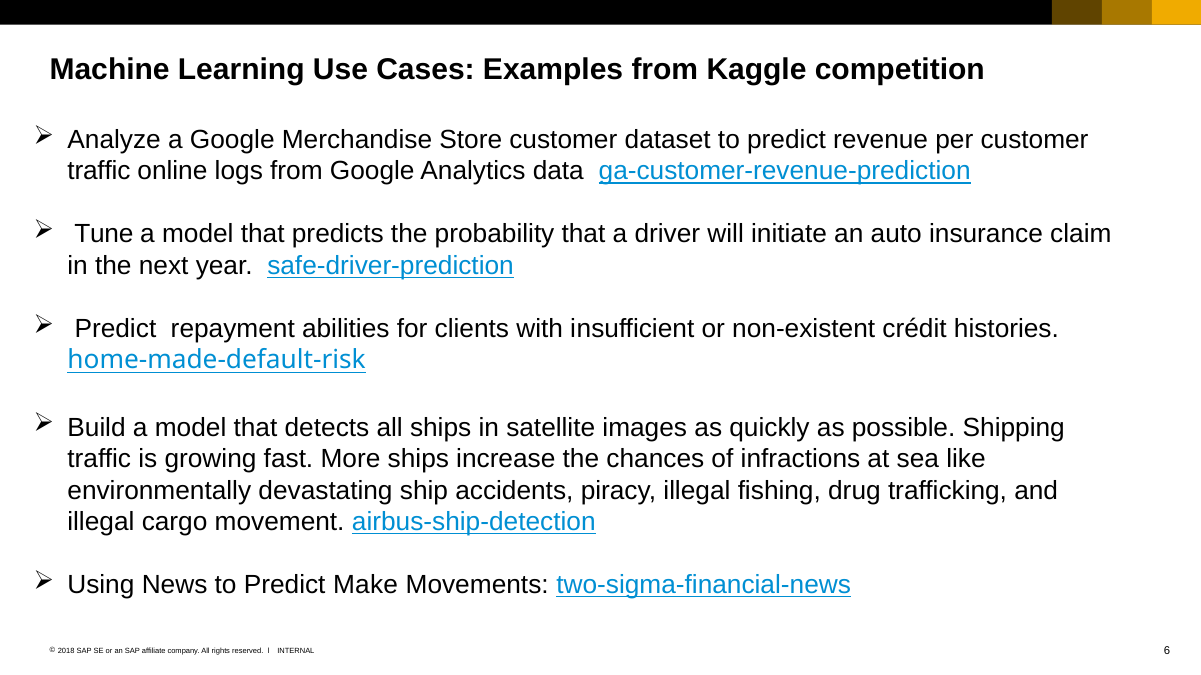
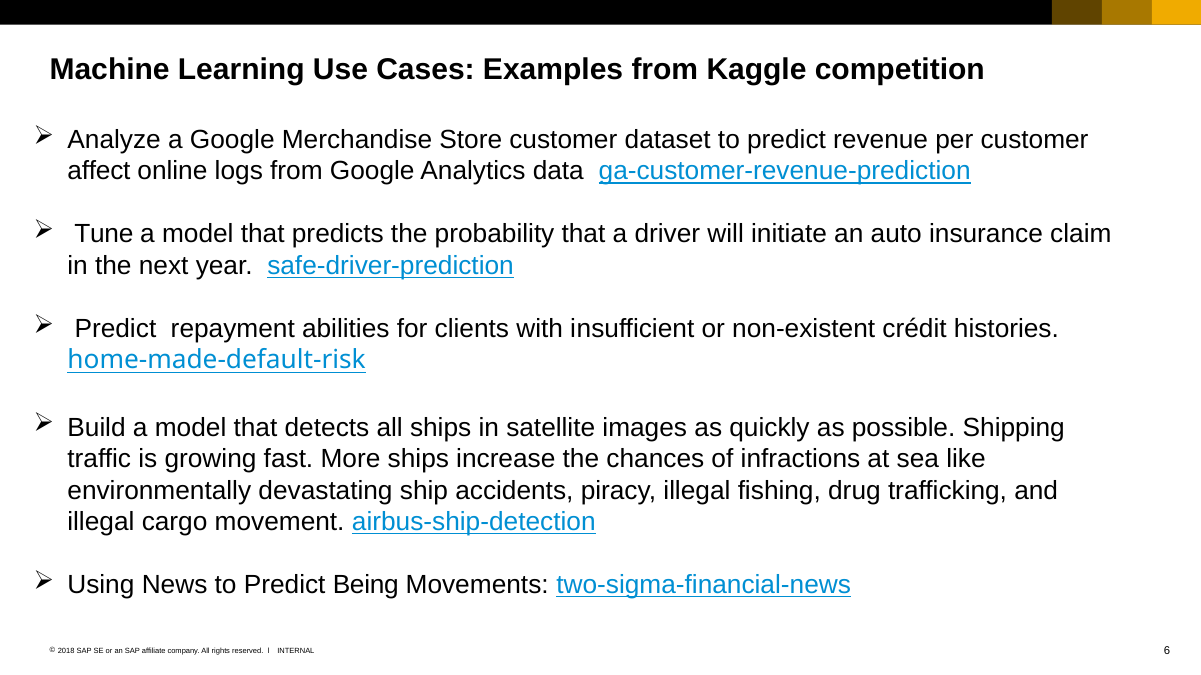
traffic: traffic -> affect (99, 171)
Make: Make -> Being (366, 585)
